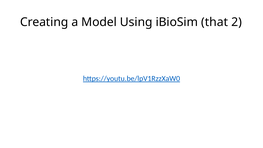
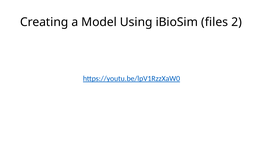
that: that -> files (215, 22)
